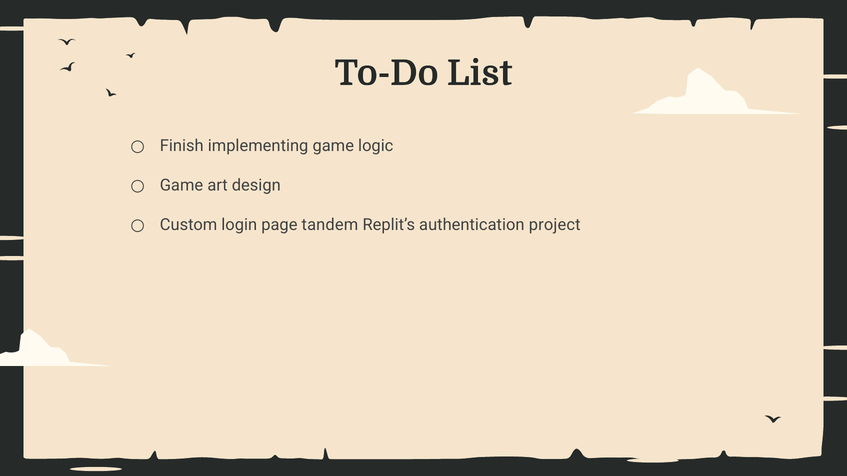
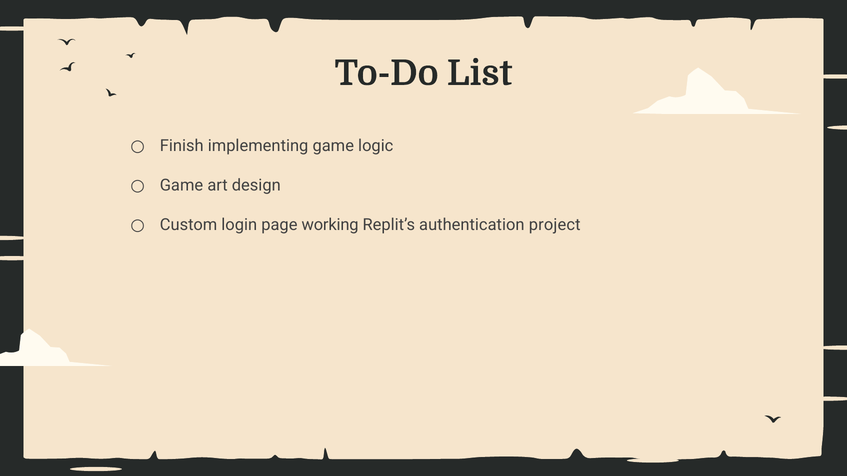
tandem: tandem -> working (330, 225)
